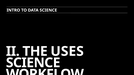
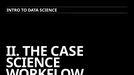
USES: USES -> CASE (67, 51)
